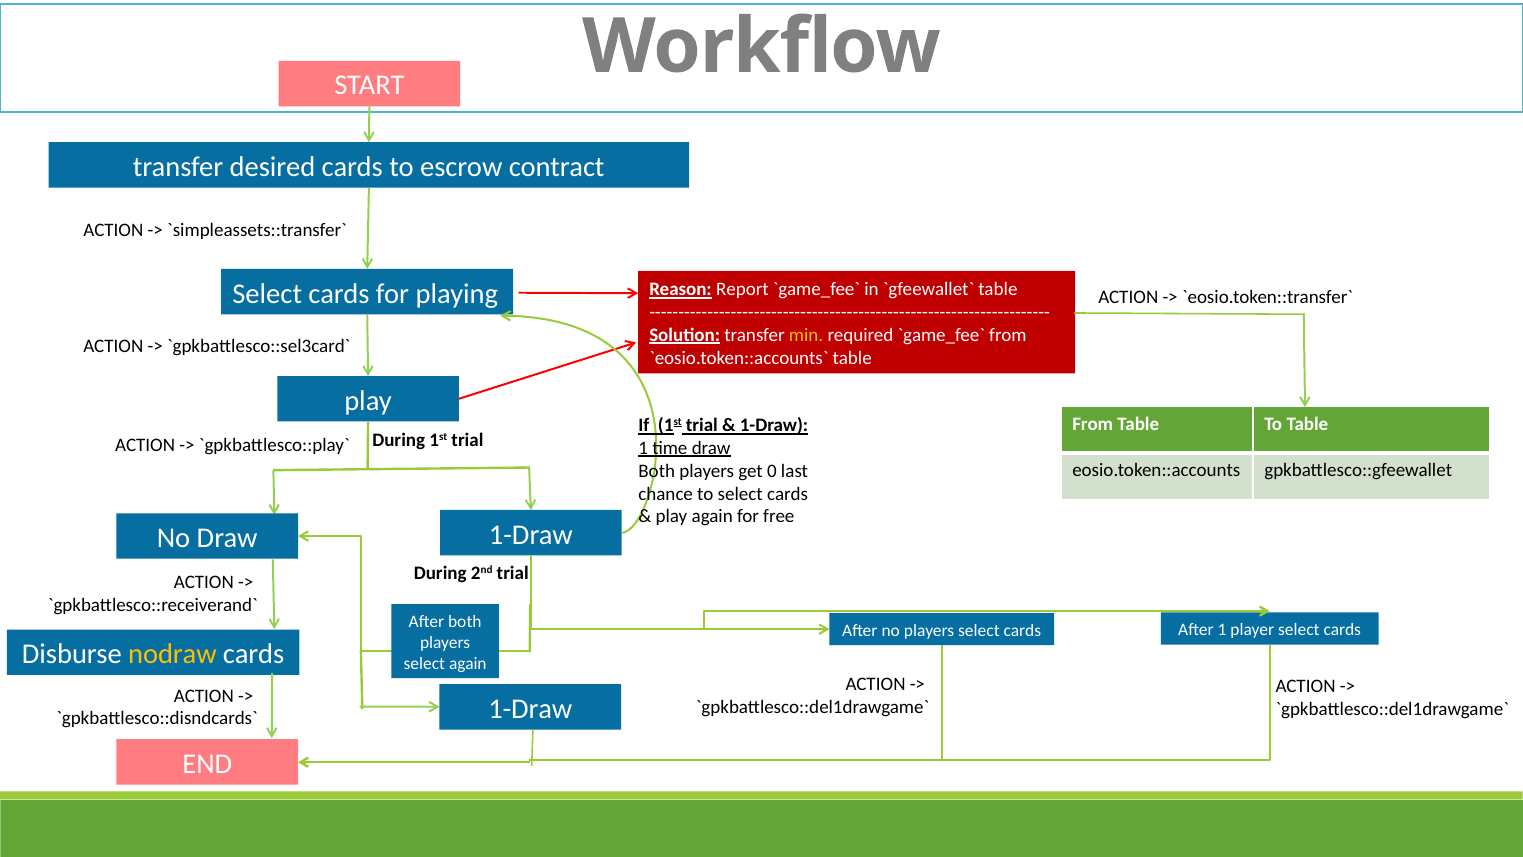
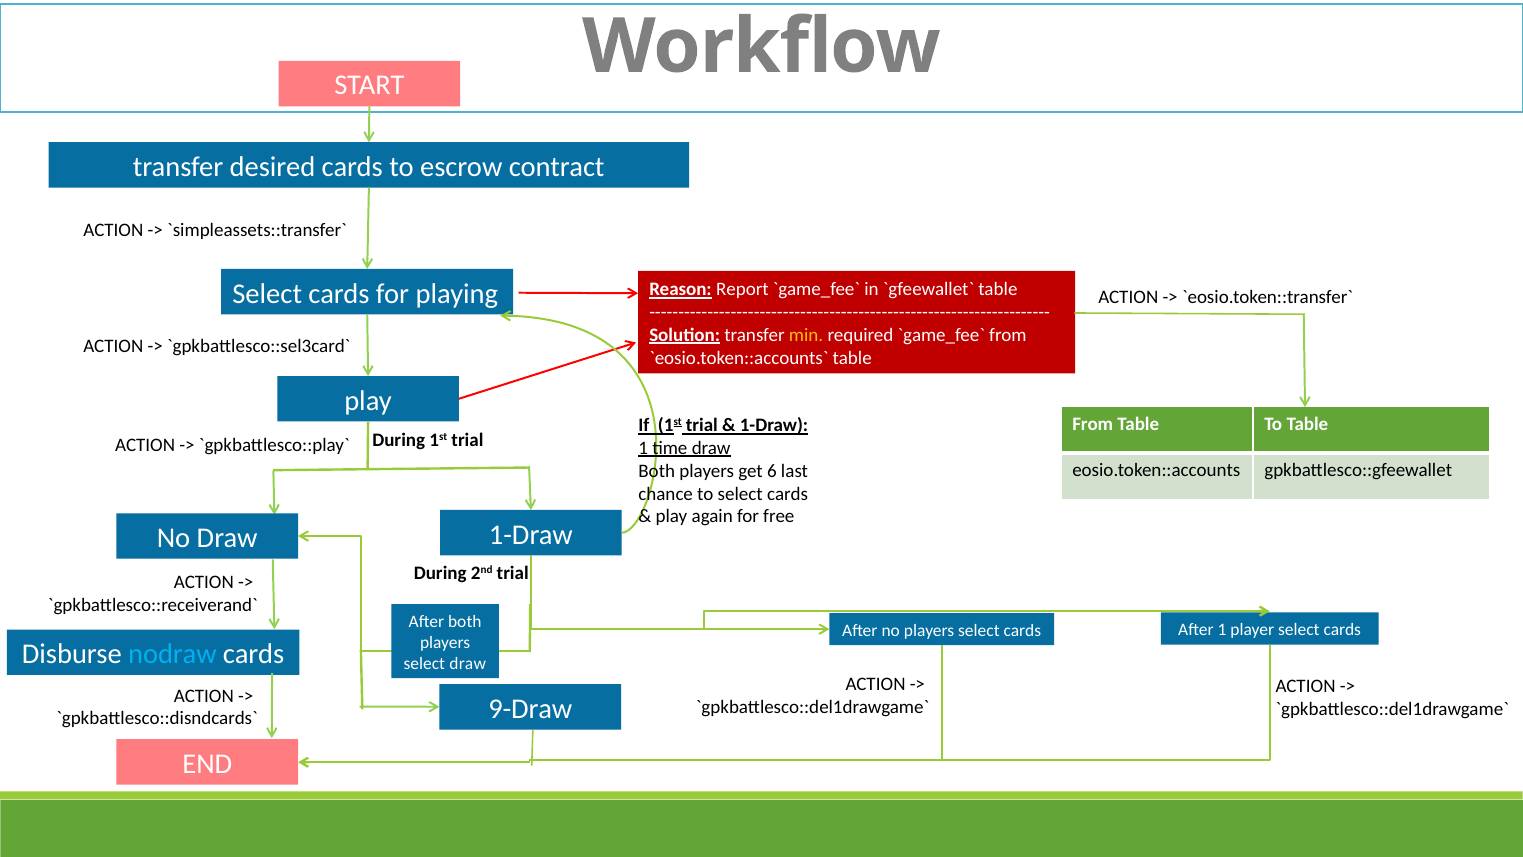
0: 0 -> 6 (772, 471)
nodraw colour: yellow -> light blue (172, 654)
select again: again -> draw (468, 663)
1-Draw: 1-Draw -> 9-Draw (530, 709)
